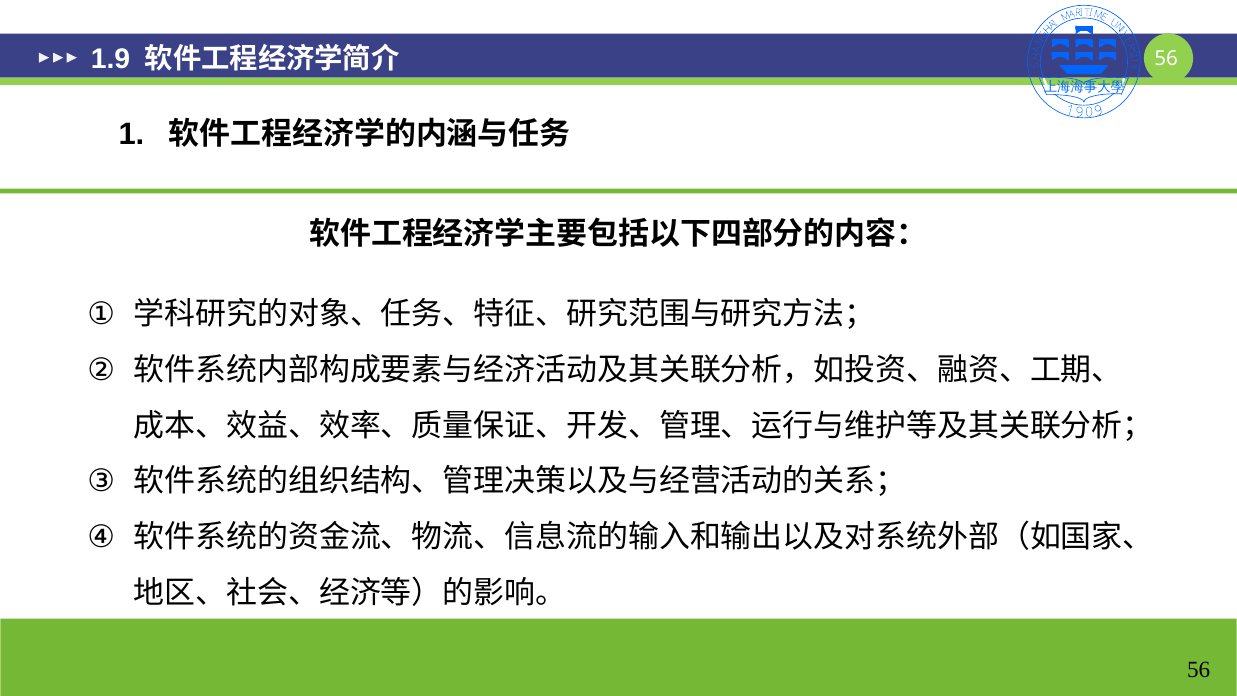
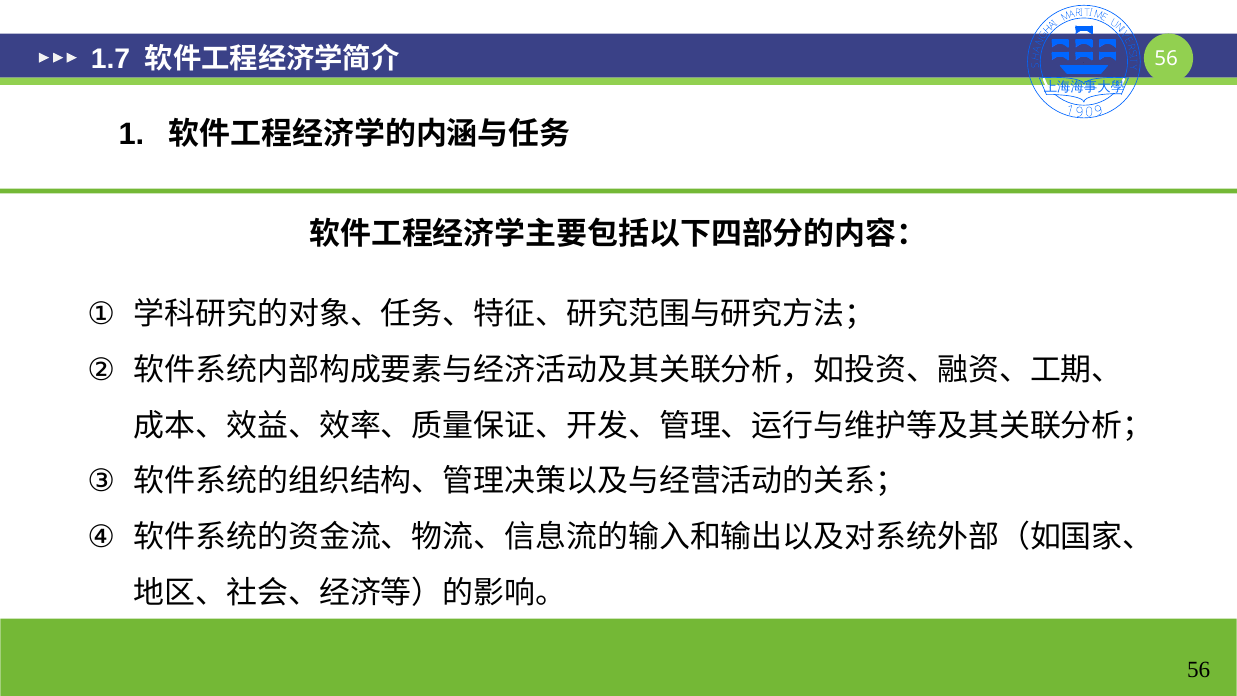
1.9: 1.9 -> 1.7 (111, 59)
